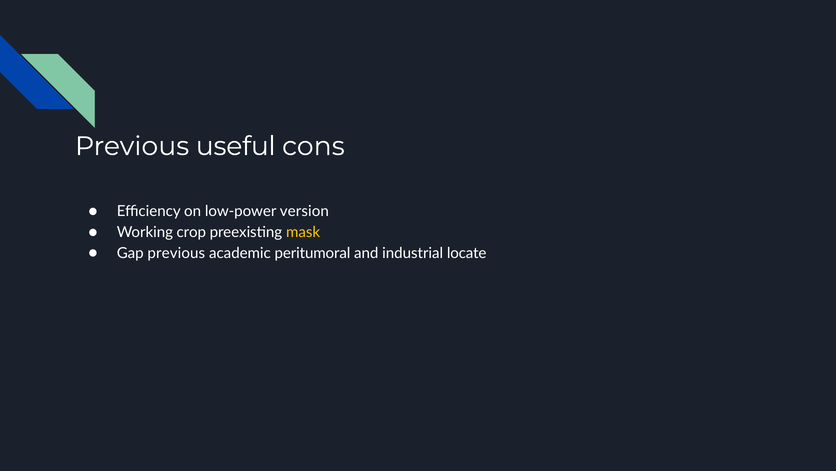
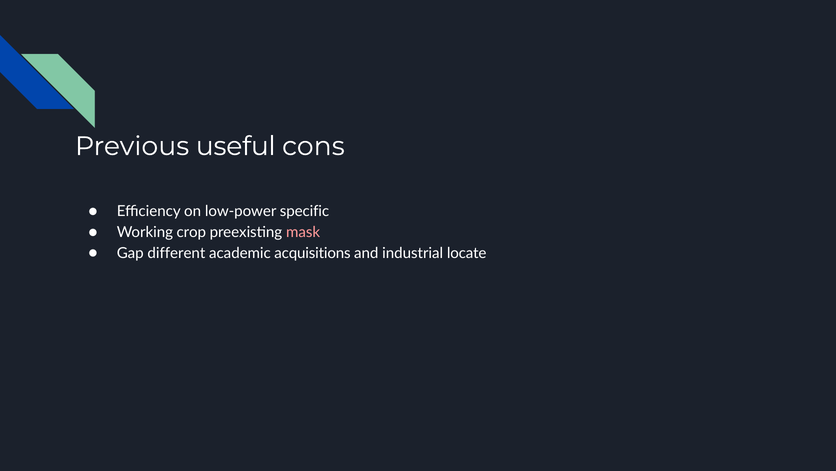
version: version -> specific (304, 211)
mask colour: yellow -> pink (303, 232)
Gap previous: previous -> different (176, 253)
peritumoral: peritumoral -> acquisitions (313, 253)
